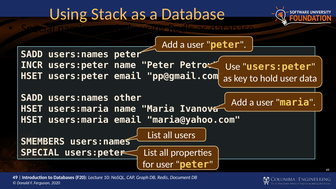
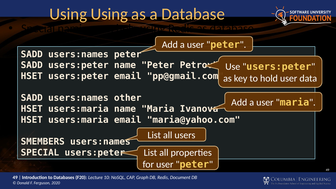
Using Stack: Stack -> Using (109, 14)
INCR: INCR -> SADD (32, 65)
